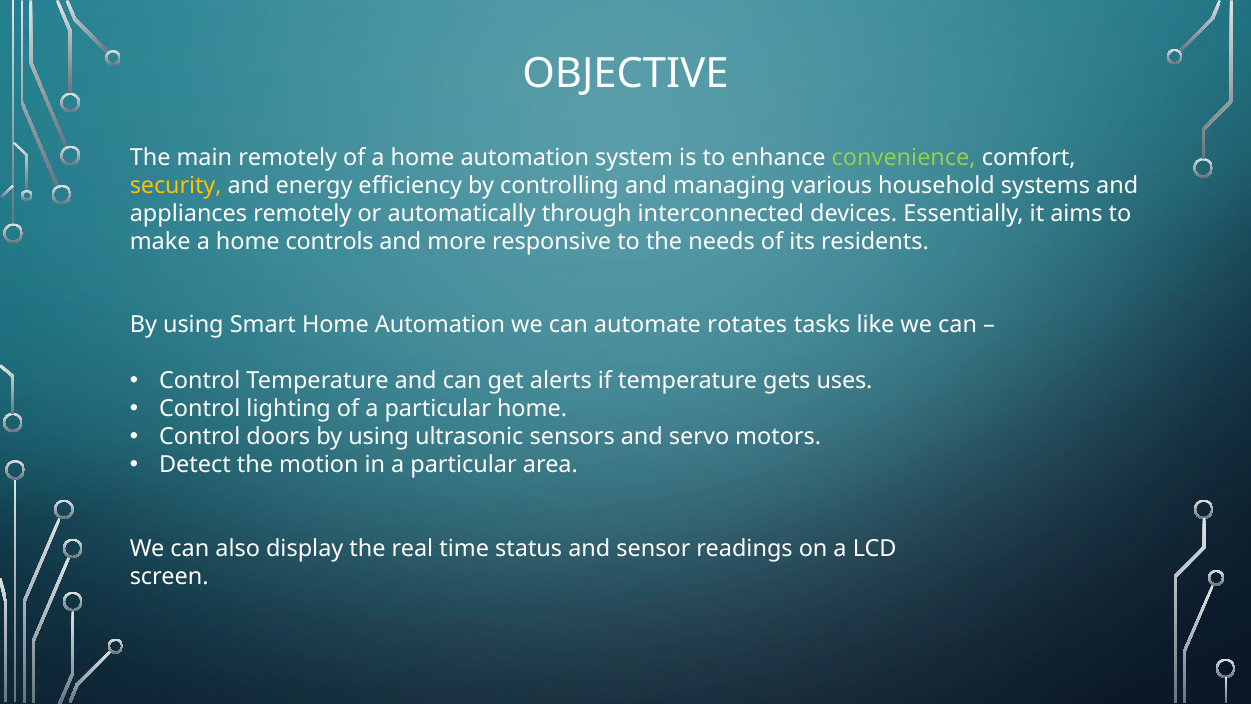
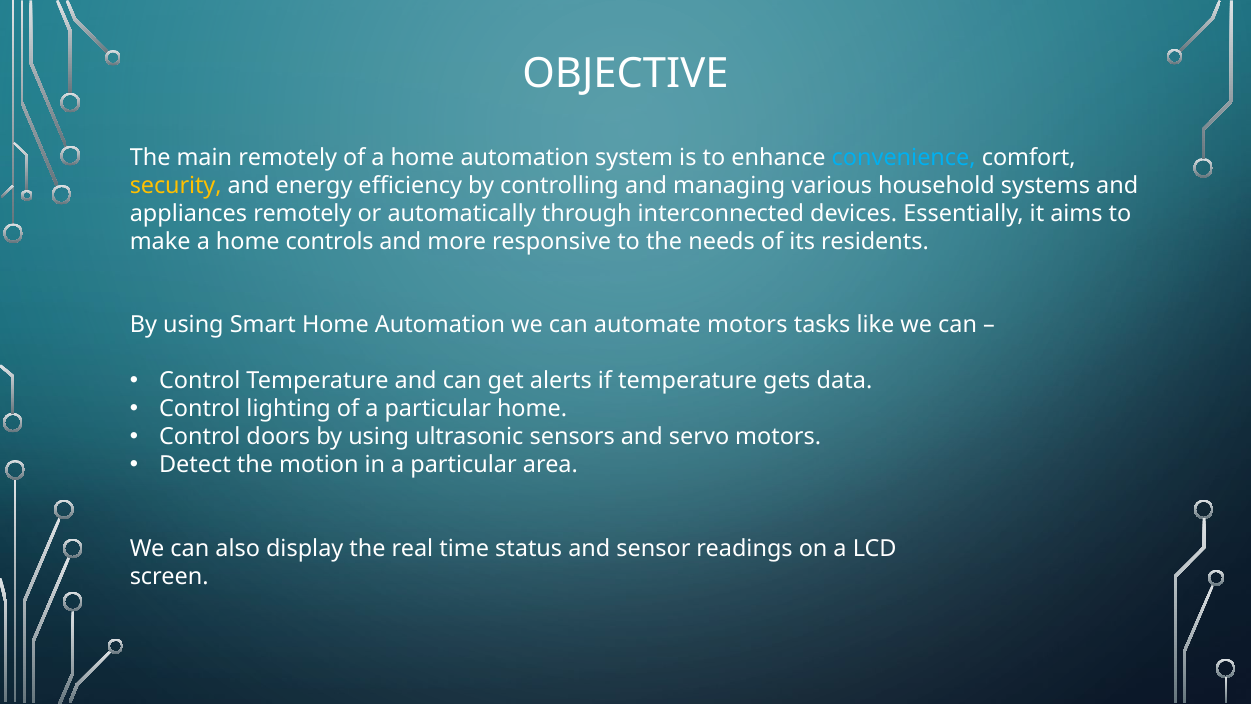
convenience colour: light green -> light blue (904, 158)
automate rotates: rotates -> motors (747, 324)
uses: uses -> data (844, 380)
